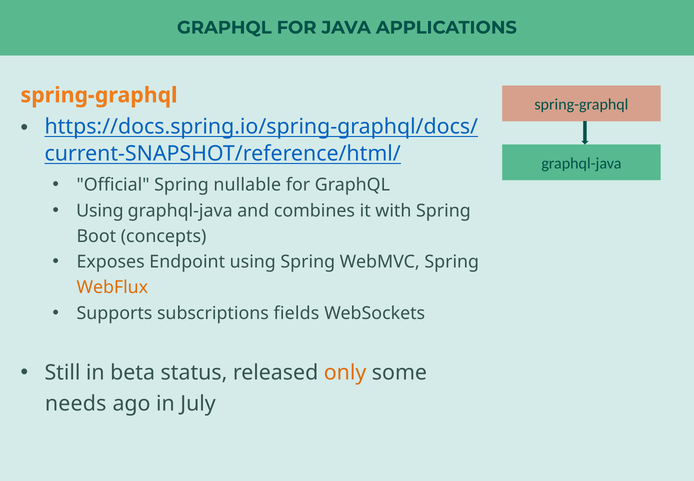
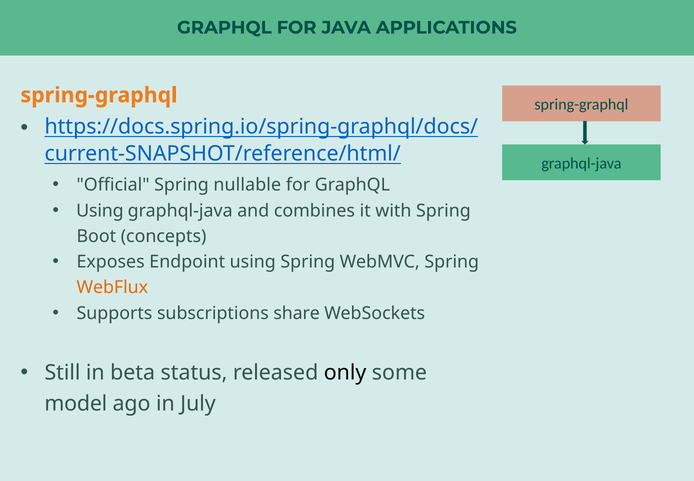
fields: fields -> share (297, 313)
only colour: orange -> black (345, 372)
needs: needs -> model (76, 403)
